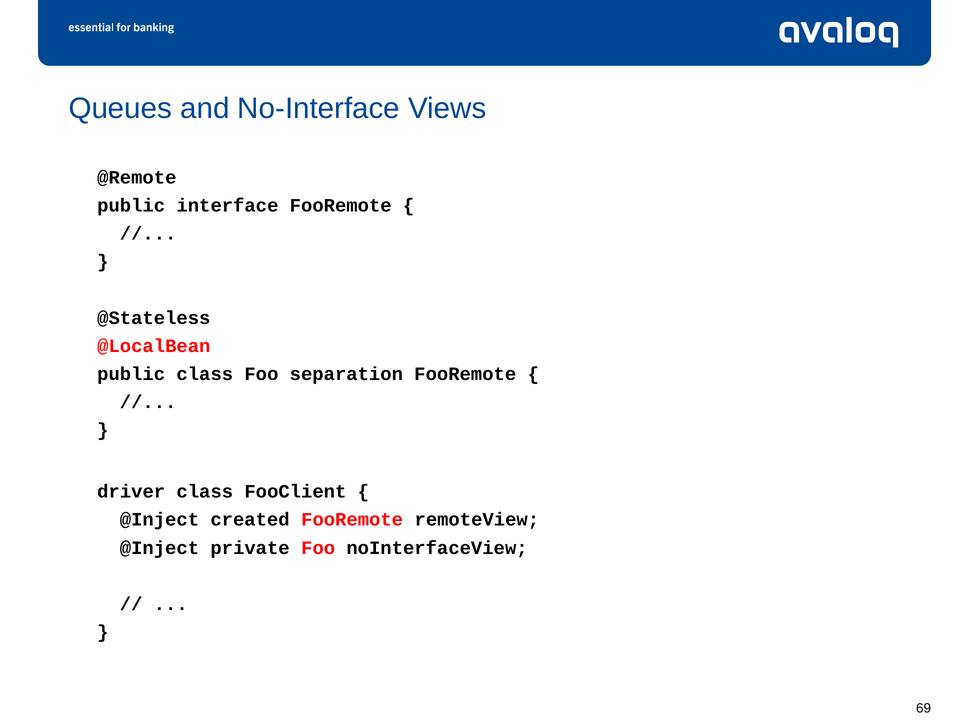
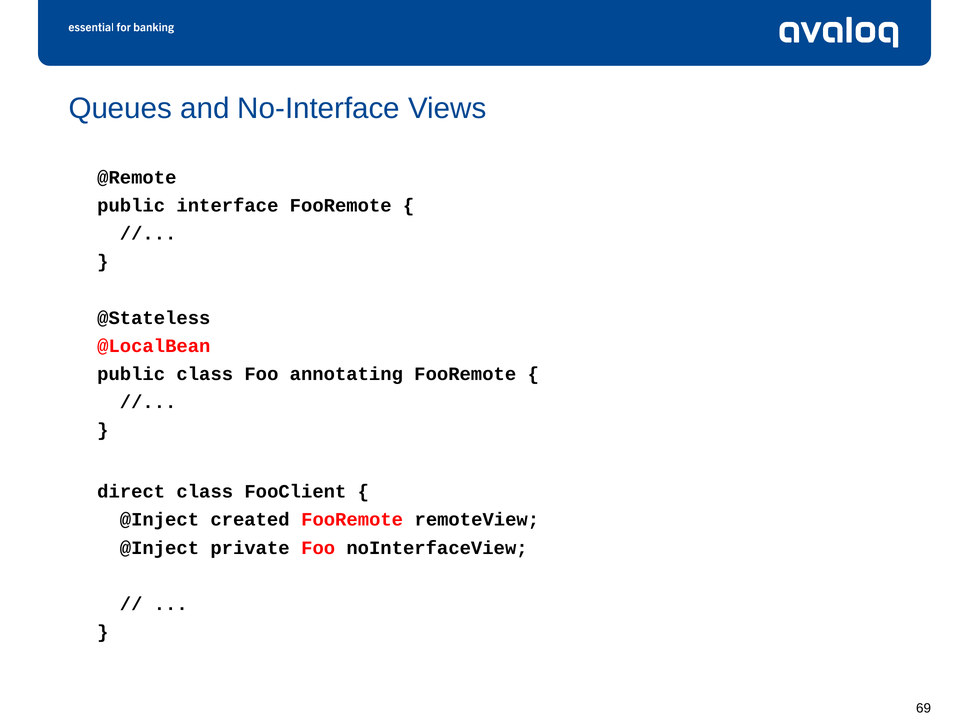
separation: separation -> annotating (346, 374)
driver: driver -> direct (131, 492)
